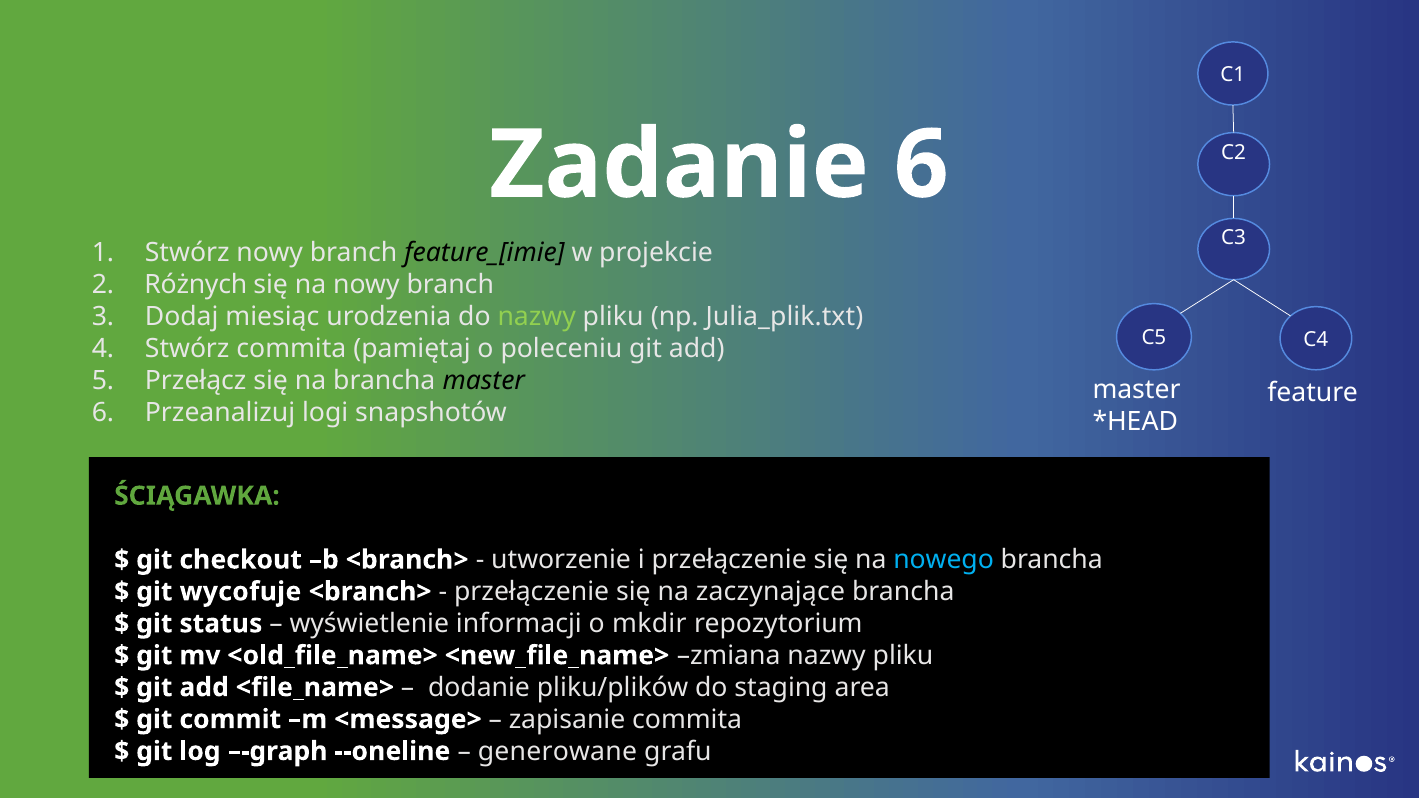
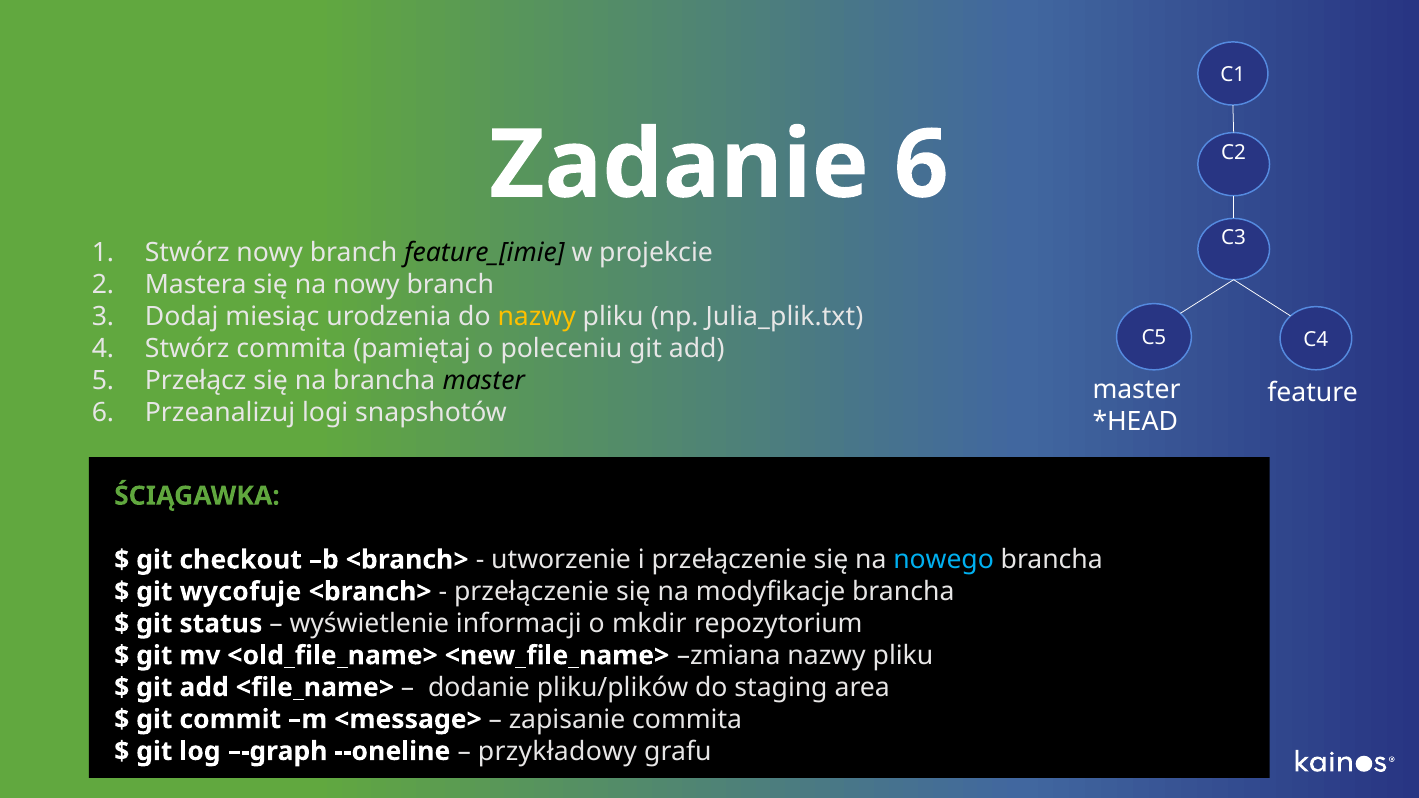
Różnych: Różnych -> Mastera (196, 285)
nazwy colour: light green -> yellow (537, 317)
zaczynające: zaczynające -> modyfikacje (771, 592)
generowane: generowane -> przykładowy (557, 751)
